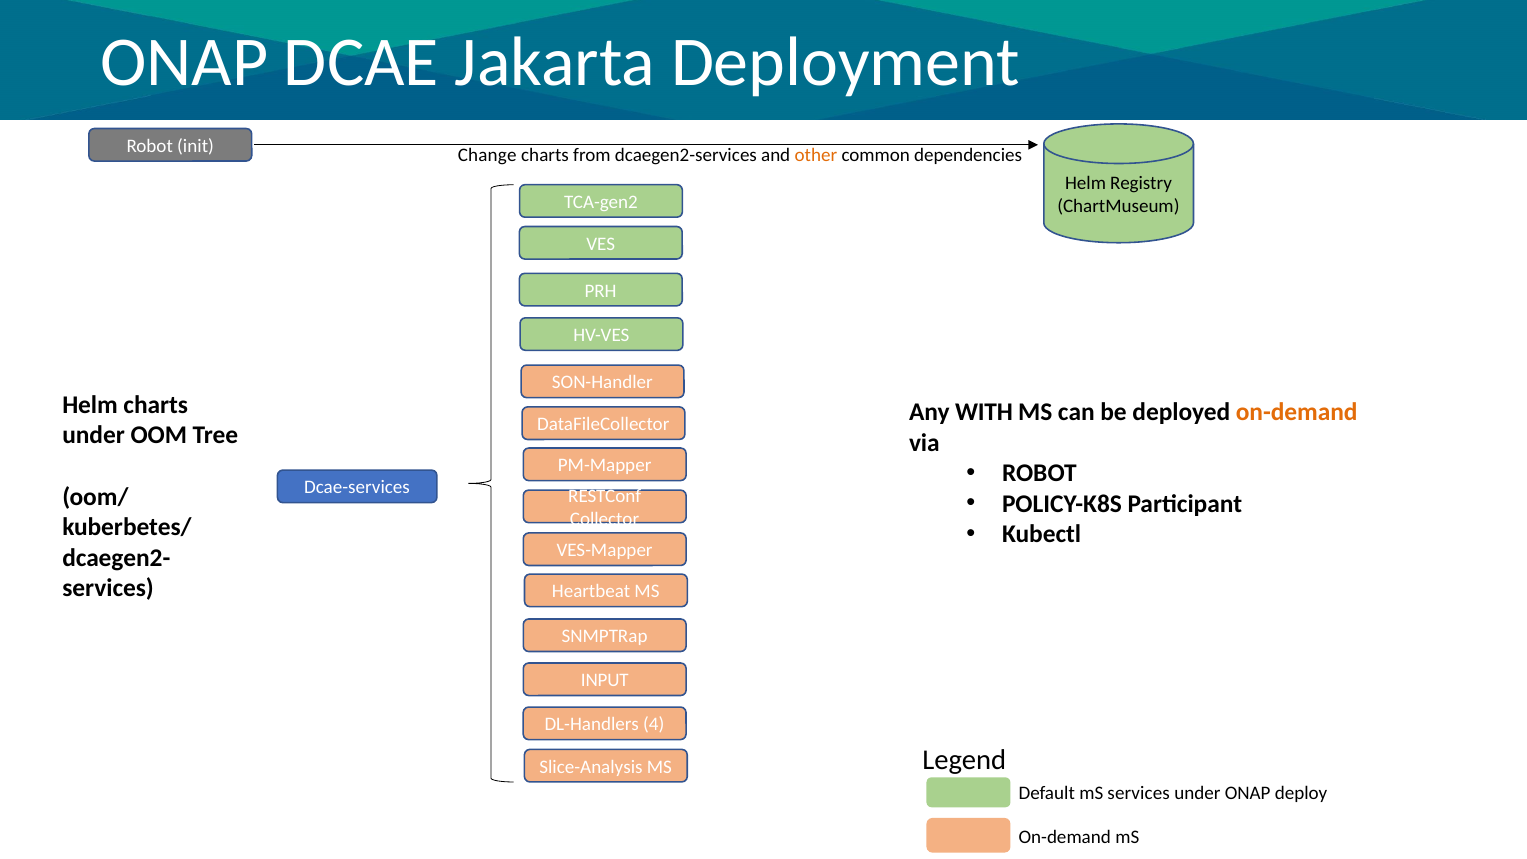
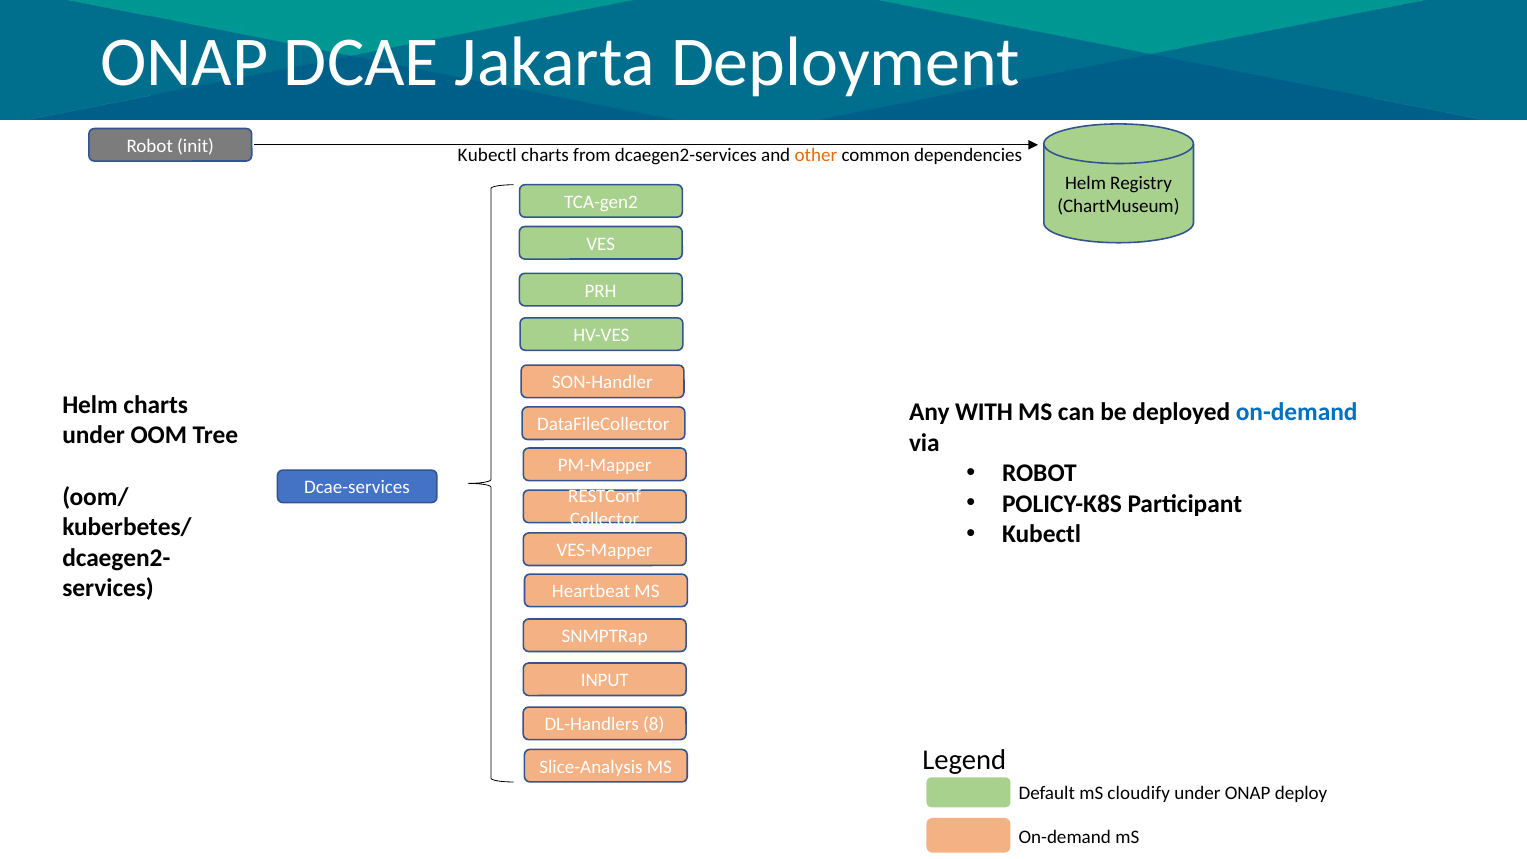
init Change: Change -> Kubectl (487, 155)
on-demand colour: orange -> blue (1297, 412)
4: 4 -> 8 (654, 725)
mS services: services -> cloudify (1139, 793)
